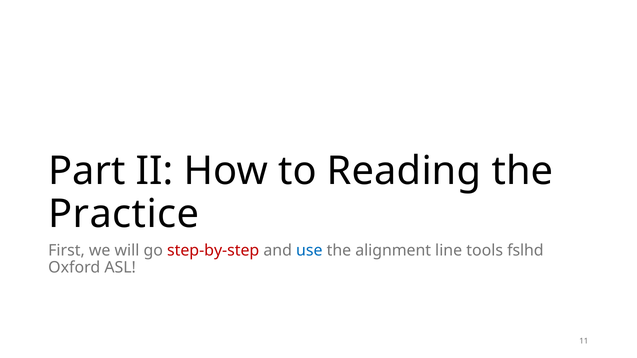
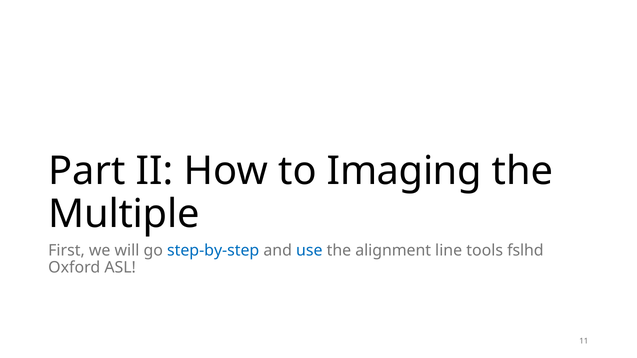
Reading: Reading -> Imaging (404, 171)
Practice: Practice -> Multiple (124, 214)
step-by-step colour: red -> blue (213, 251)
